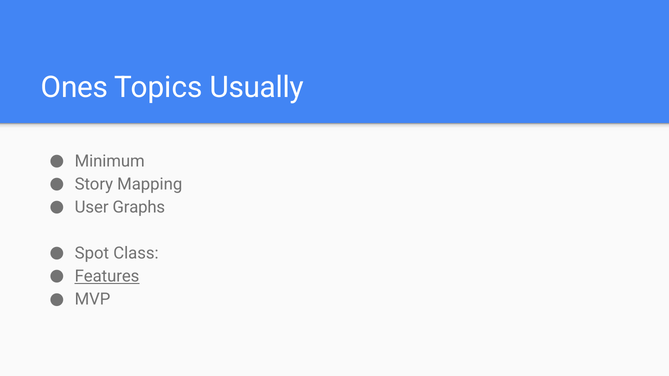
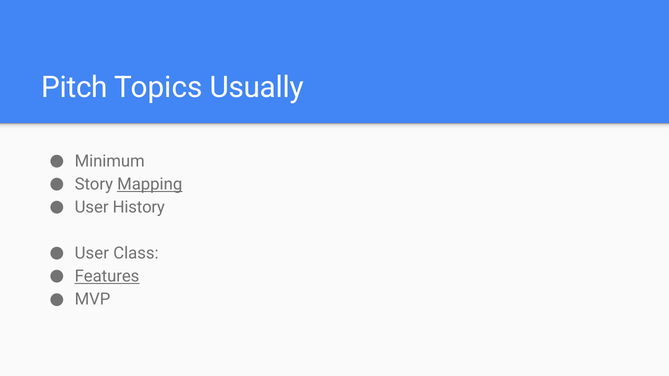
Ones: Ones -> Pitch (74, 88)
Mapping underline: none -> present (150, 184)
Graphs: Graphs -> History (139, 207)
Spot: Spot -> User (92, 254)
